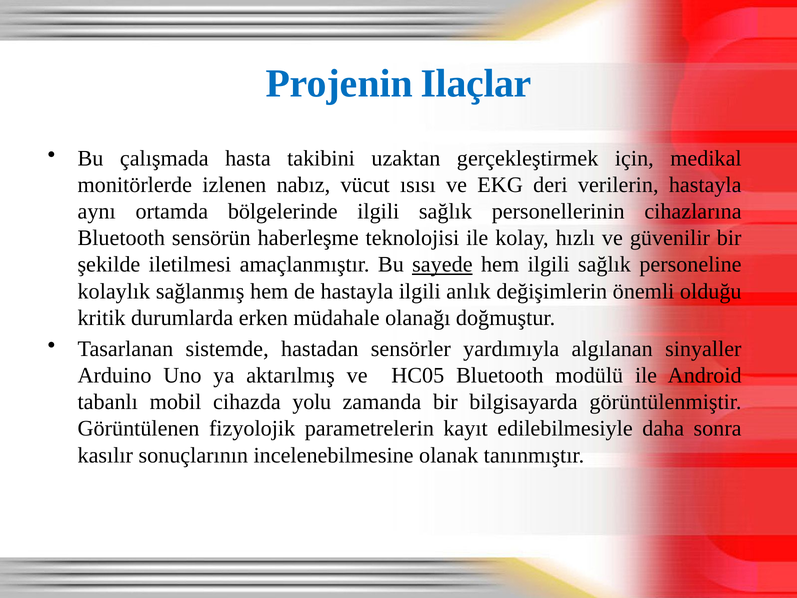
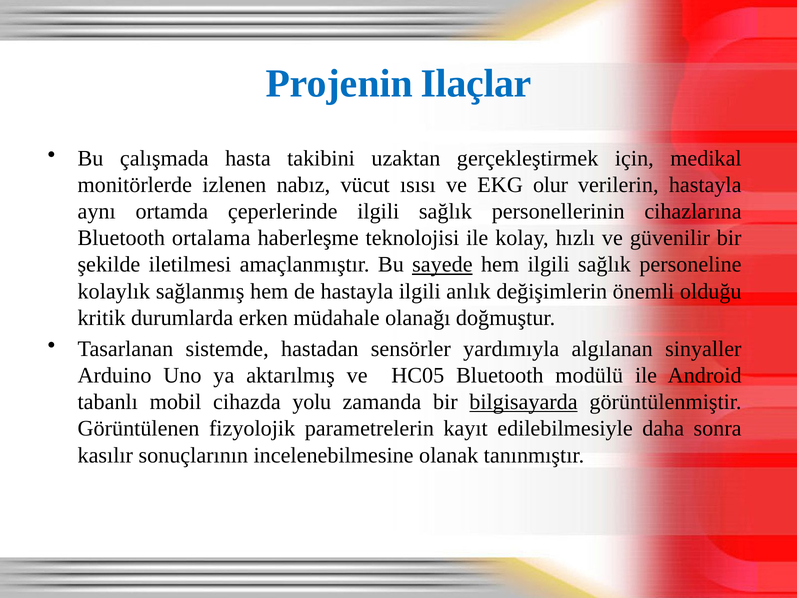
deri: deri -> olur (551, 185)
bölgelerinde: bölgelerinde -> çeperlerinde (283, 211)
sensörün: sensörün -> ortalama (211, 238)
bilgisayarda underline: none -> present (523, 402)
